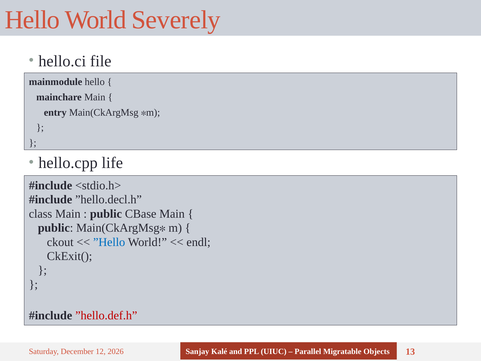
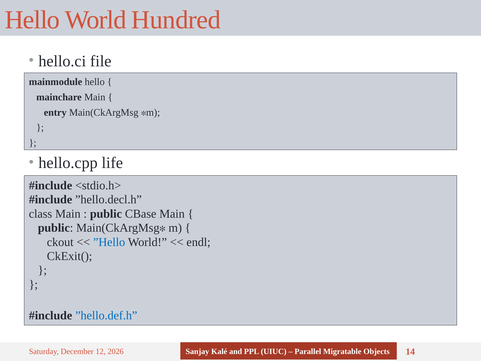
Severely: Severely -> Hundred (176, 20)
”hello.def.h colour: red -> blue (106, 315)
13: 13 -> 14 (410, 352)
